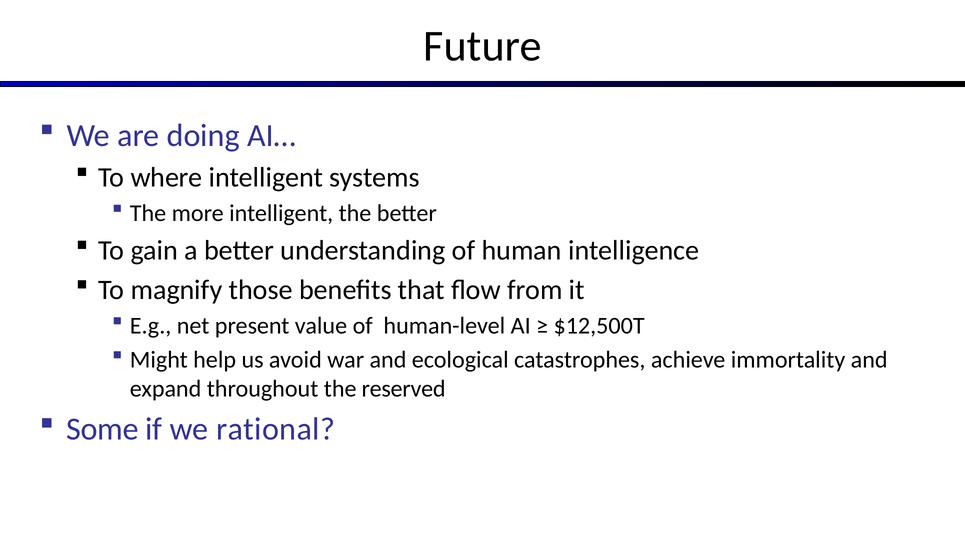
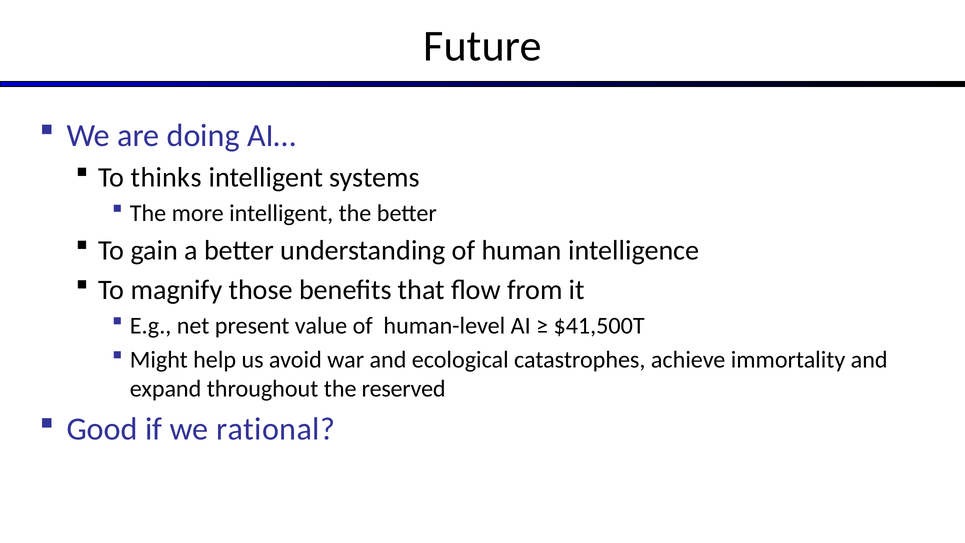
where: where -> thinks (166, 177)
$12,500T: $12,500T -> $41,500T (599, 326)
Some: Some -> Good (102, 429)
